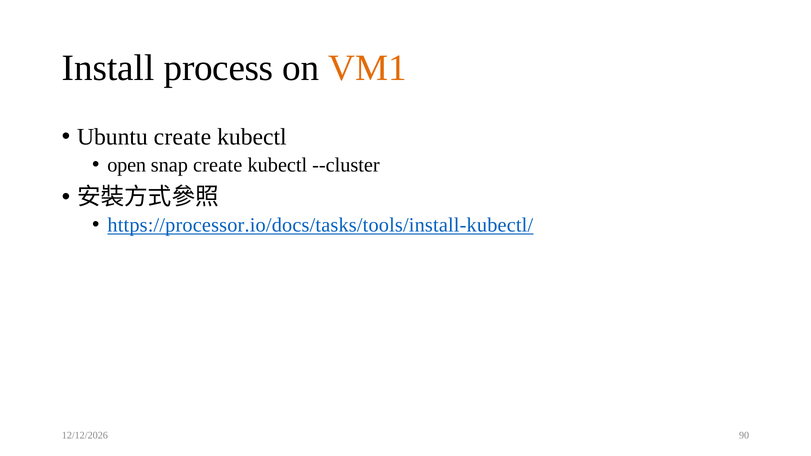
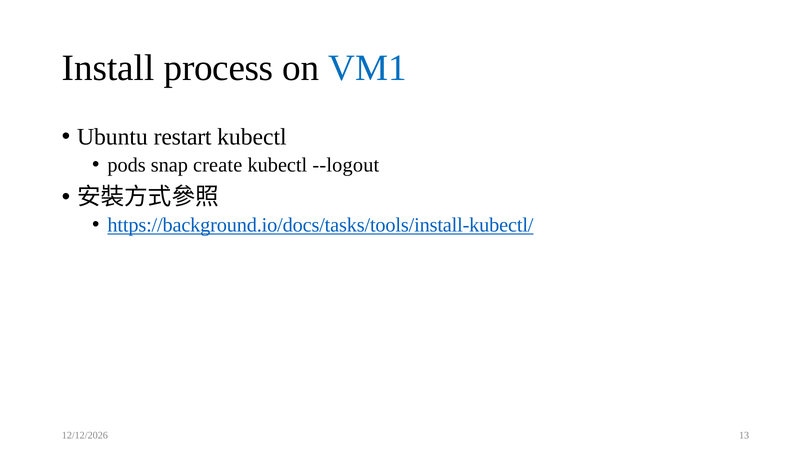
VM1 colour: orange -> blue (367, 68)
Ubuntu create: create -> restart (183, 137)
open: open -> pods (127, 165)
--cluster: --cluster -> --logout (346, 165)
https://processor.io/docs/tasks/tools/install-kubectl/: https://processor.io/docs/tasks/tools/install-kubectl/ -> https://background.io/docs/tasks/tools/install-kubectl/ (320, 225)
90: 90 -> 13 (744, 436)
